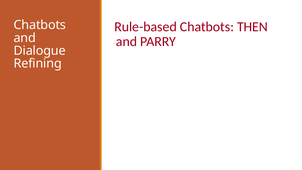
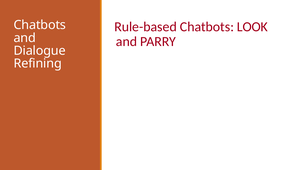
THEN: THEN -> LOOK (252, 27)
